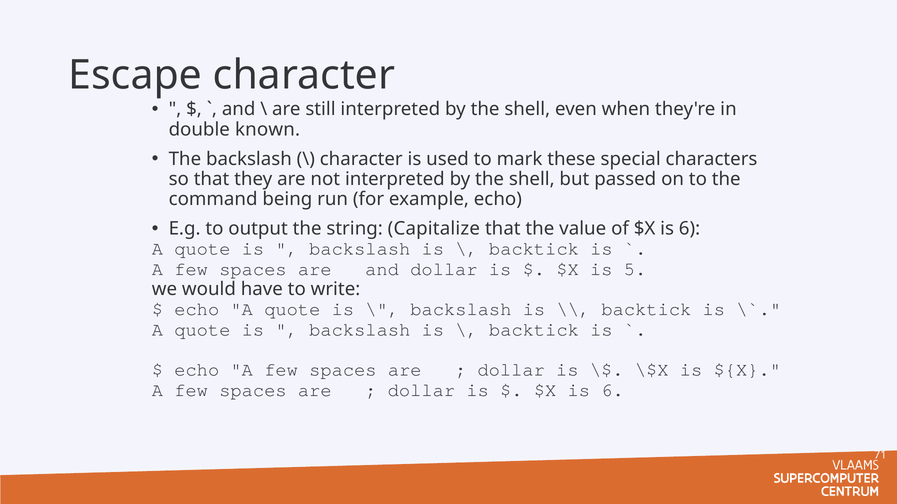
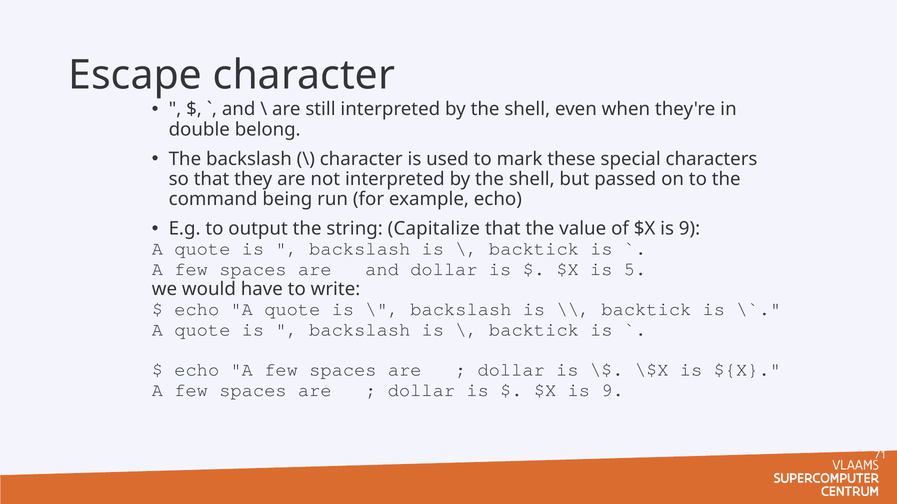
known: known -> belong (268, 129)
of $X is 6: 6 -> 9 (689, 229)
6: 6 -> 9 (613, 390)
